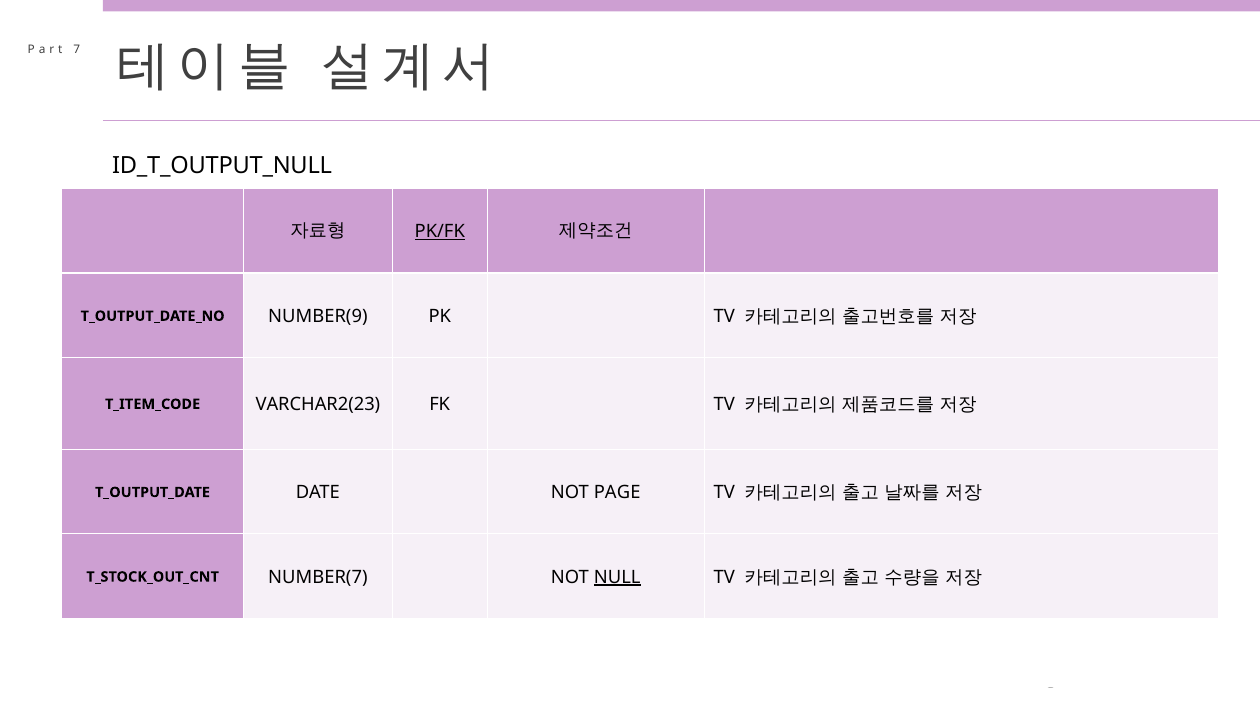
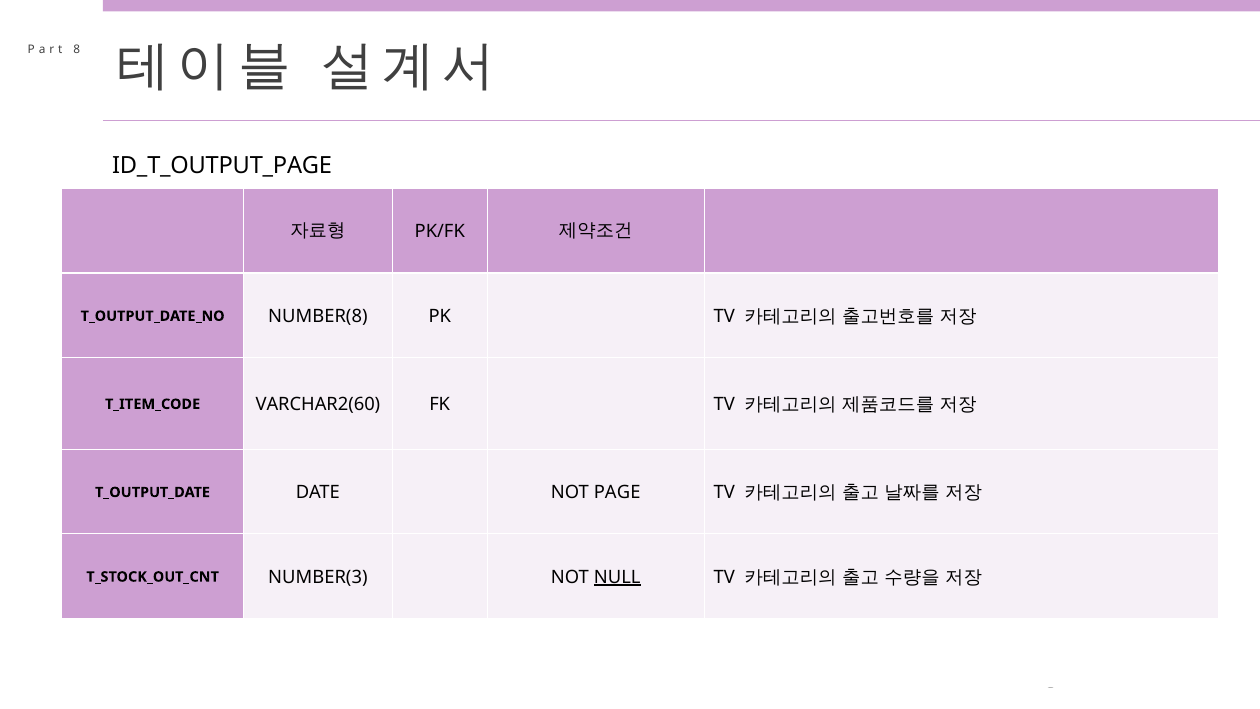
7: 7 -> 8 (77, 50)
ID_T_OUTPUT_NULL: ID_T_OUTPUT_NULL -> ID_T_OUTPUT_PAGE (222, 166)
PK/FK underline: present -> none (440, 232)
NUMBER(9: NUMBER(9 -> NUMBER(8 (318, 316)
VARCHAR2(23: VARCHAR2(23 -> VARCHAR2(60 (318, 404)
NUMBER(7: NUMBER(7 -> NUMBER(3 (318, 577)
